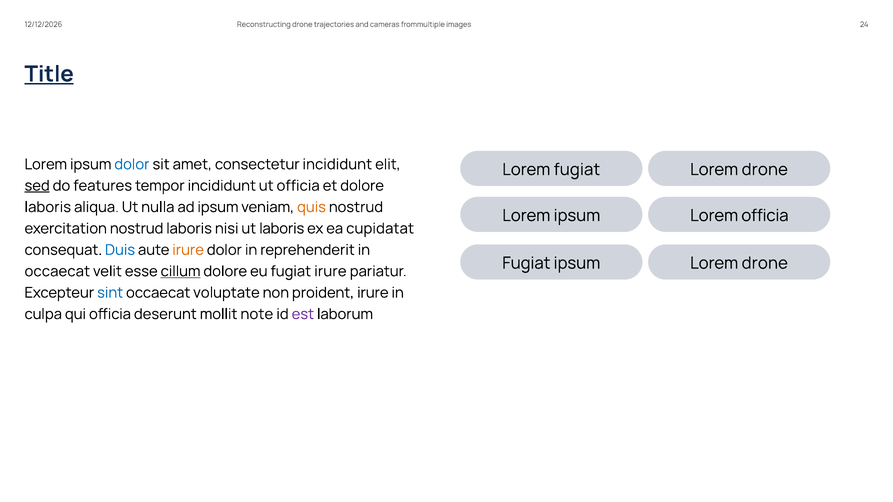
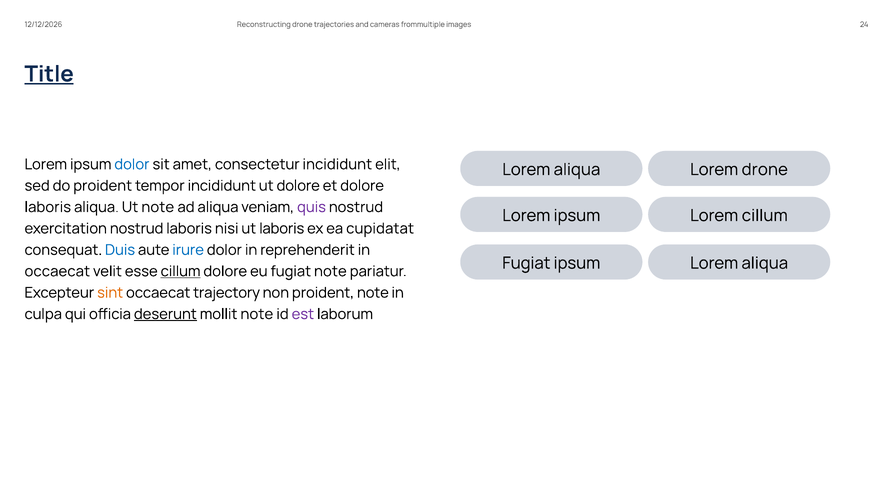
fugiat: fugiat -> aliqua (577, 170)
sed underline: present -> none (37, 186)
do features: features -> proident (103, 186)
ut officia: officia -> dolore (298, 186)
Ut nulla: nulla -> note (158, 207)
ad ipsum: ipsum -> aliqua (218, 207)
quis colour: orange -> purple (312, 207)
Lorem officia: officia -> cillum (765, 216)
irure colour: orange -> blue (188, 250)
drone: drone -> aliqua (765, 263)
fugiat irure: irure -> note (330, 272)
sint colour: blue -> orange (110, 293)
voluptate: voluptate -> trajectory (227, 293)
proident irure: irure -> note (373, 293)
deserunt underline: none -> present (165, 314)
